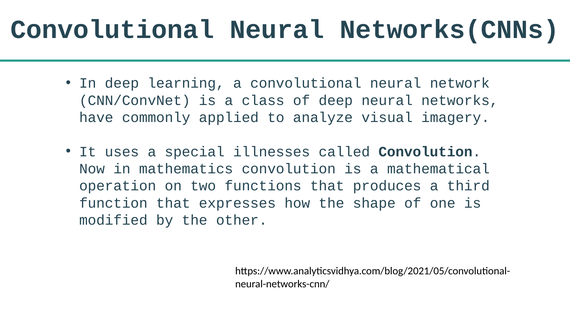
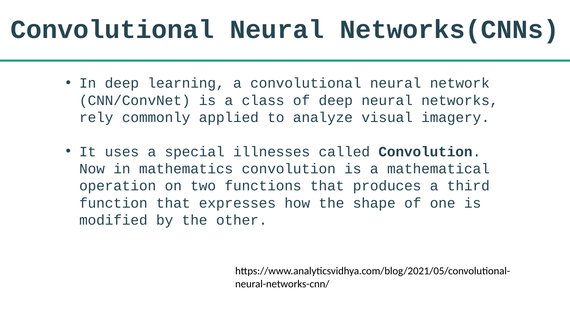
have: have -> rely (96, 117)
